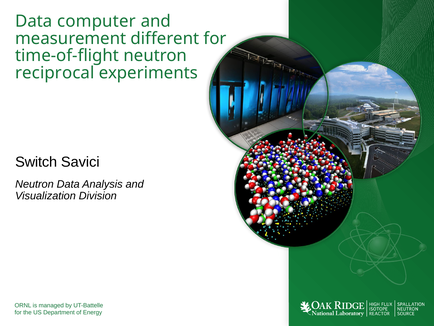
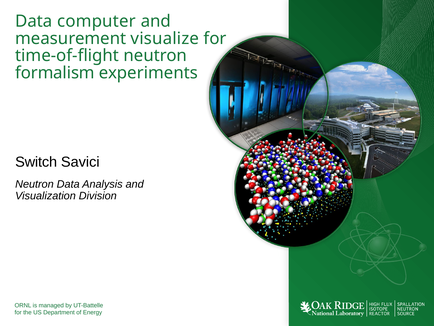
different: different -> visualize (165, 38)
reciprocal: reciprocal -> formalism (55, 73)
